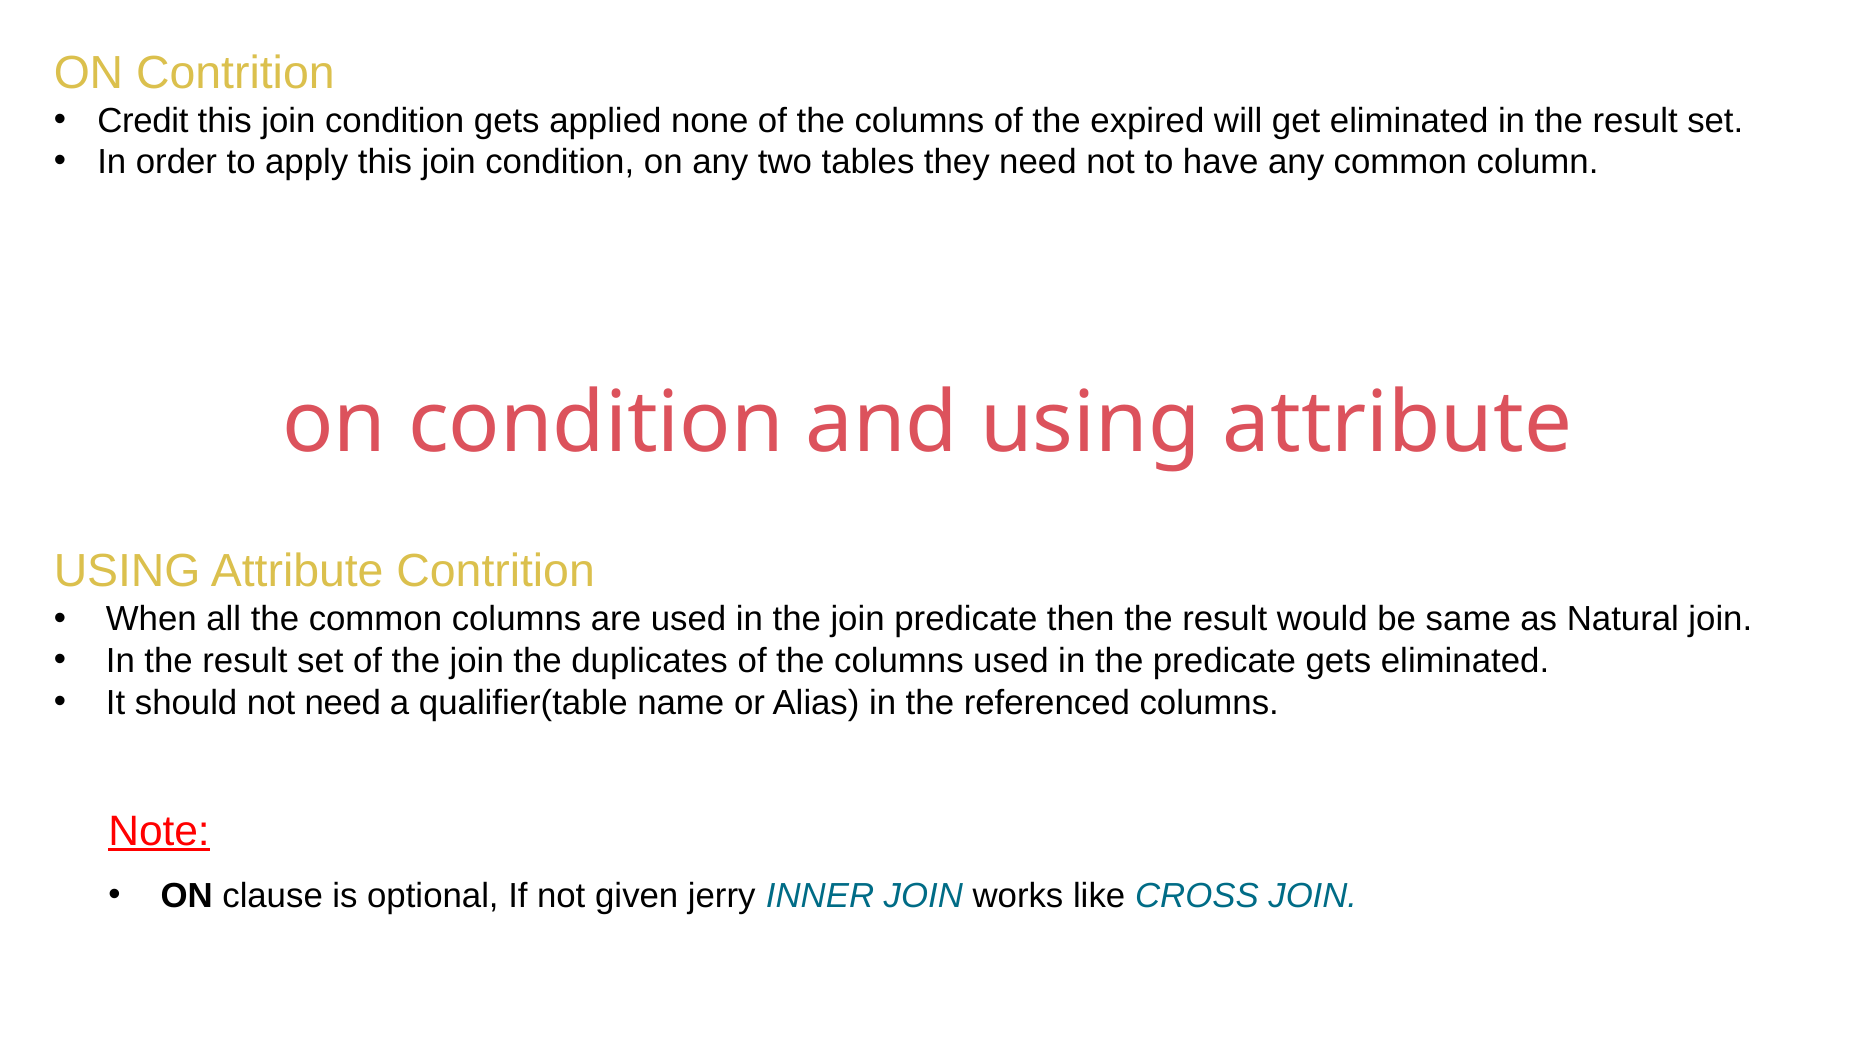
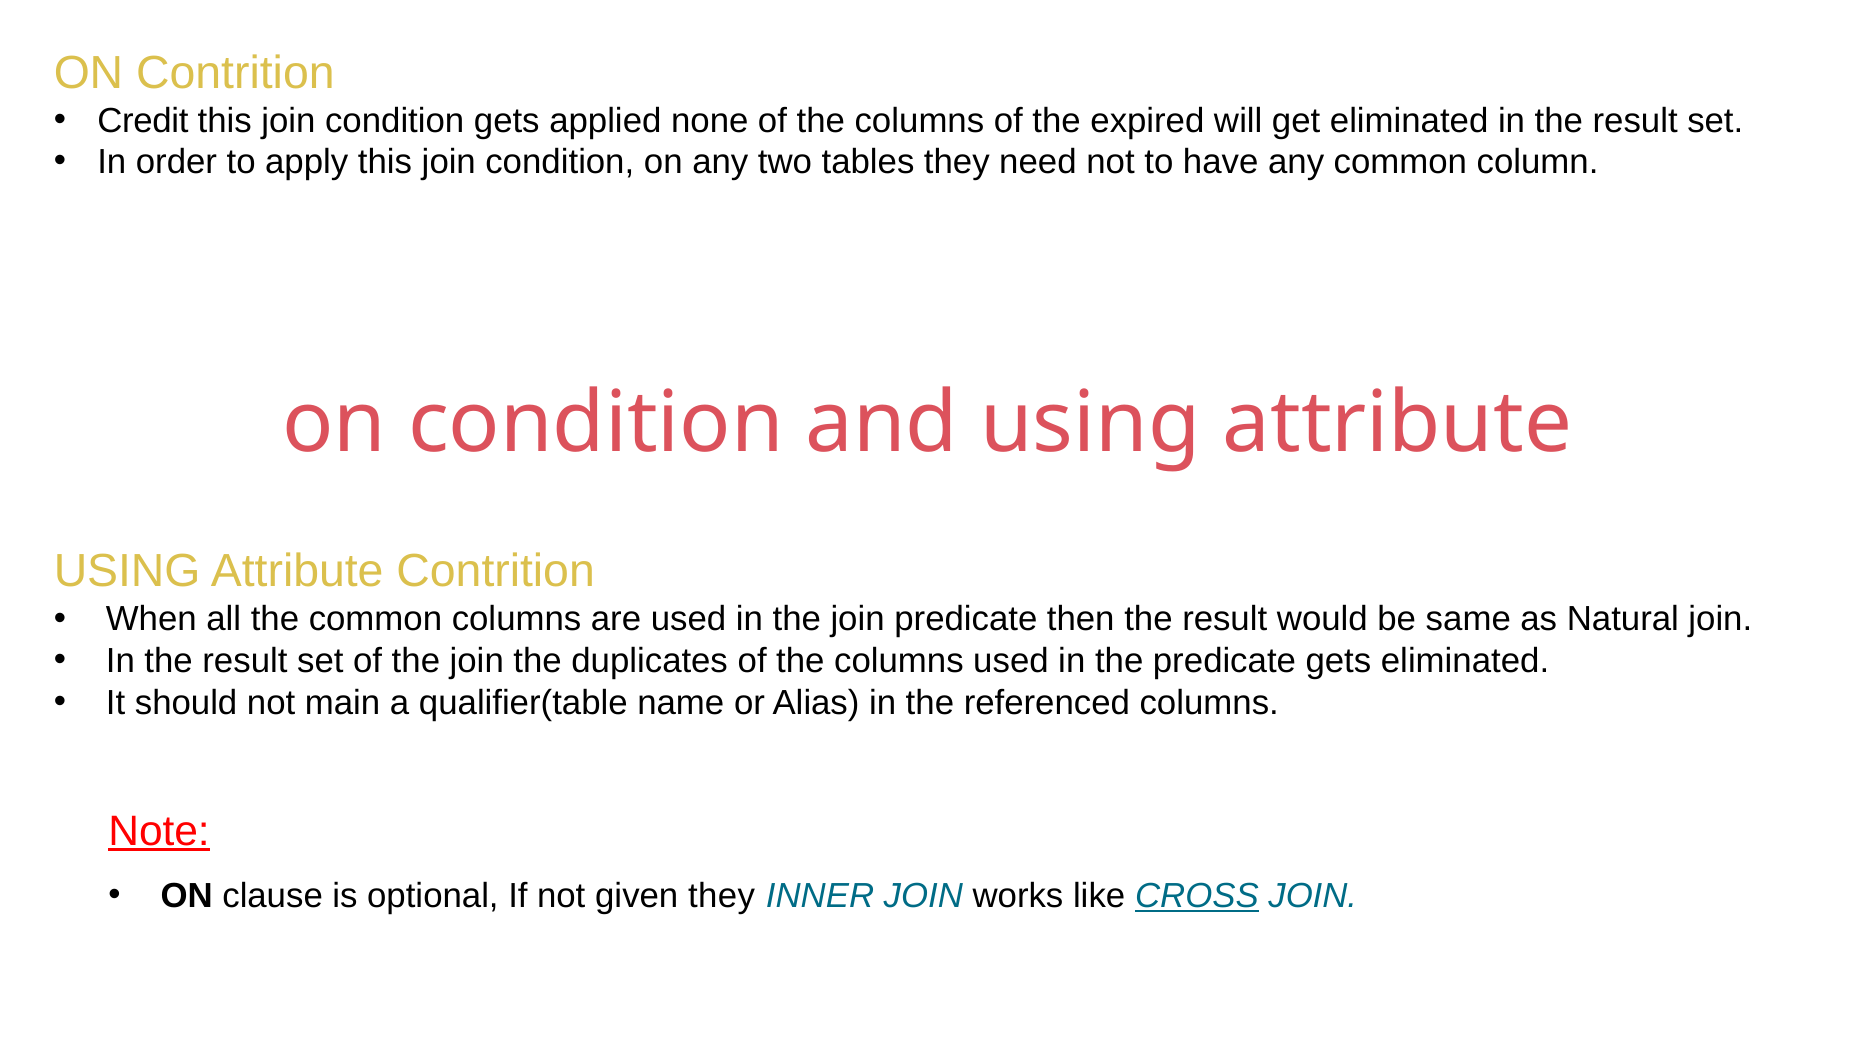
not need: need -> main (342, 703)
given jerry: jerry -> they (722, 896)
CROSS underline: none -> present (1197, 896)
